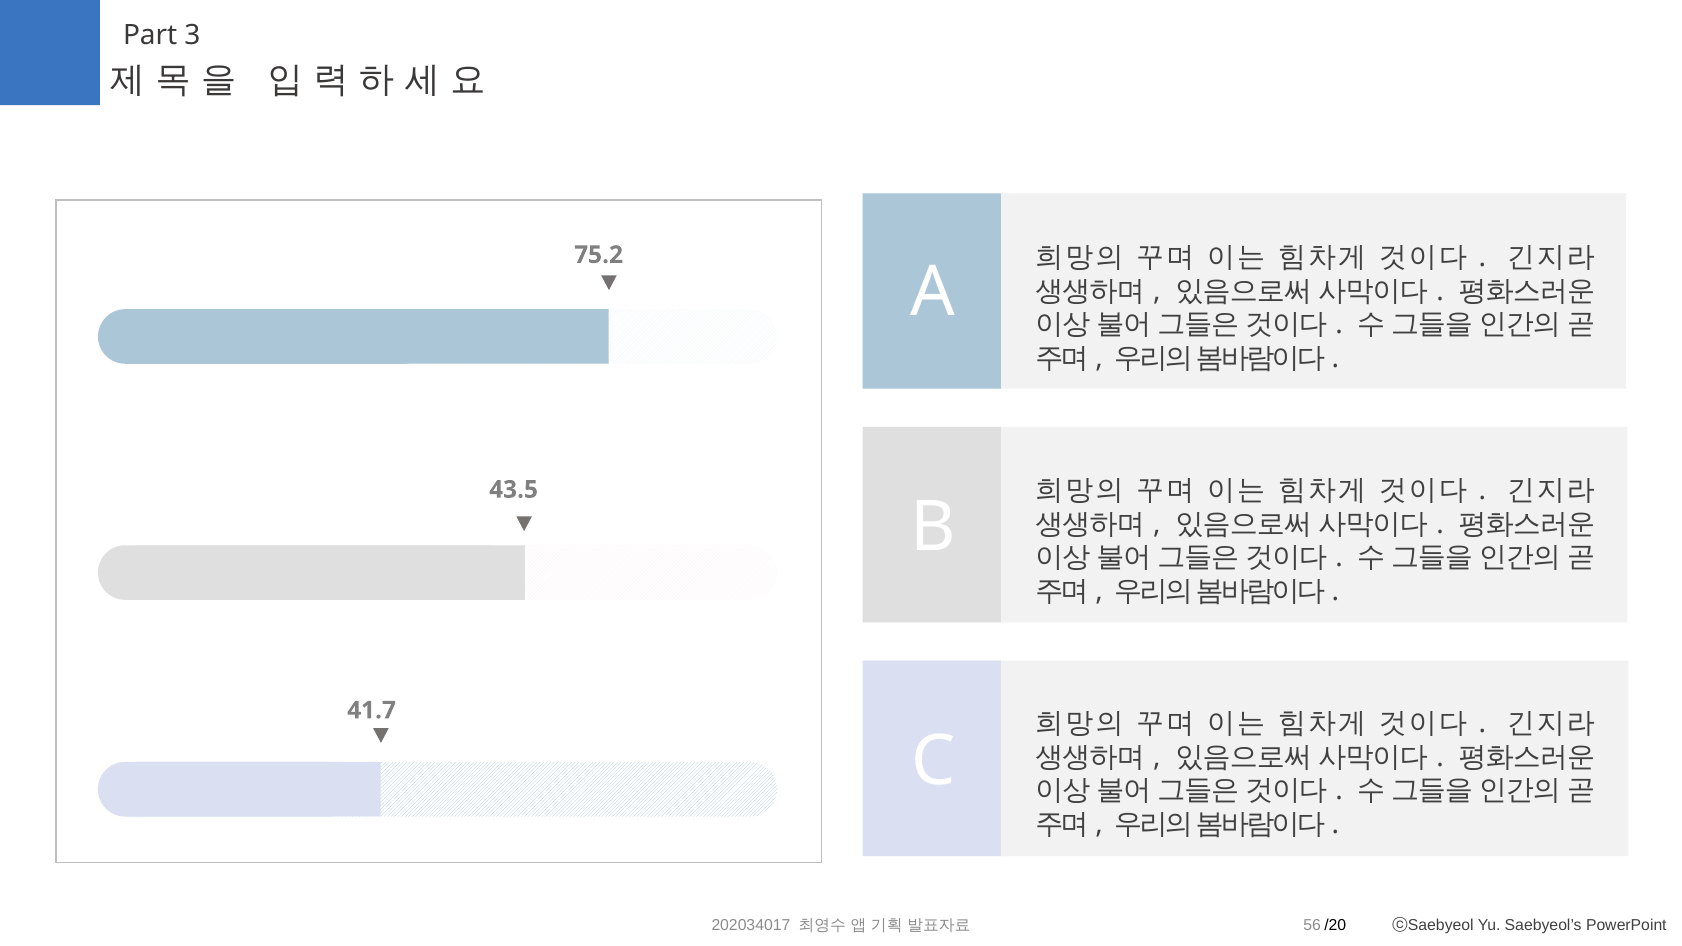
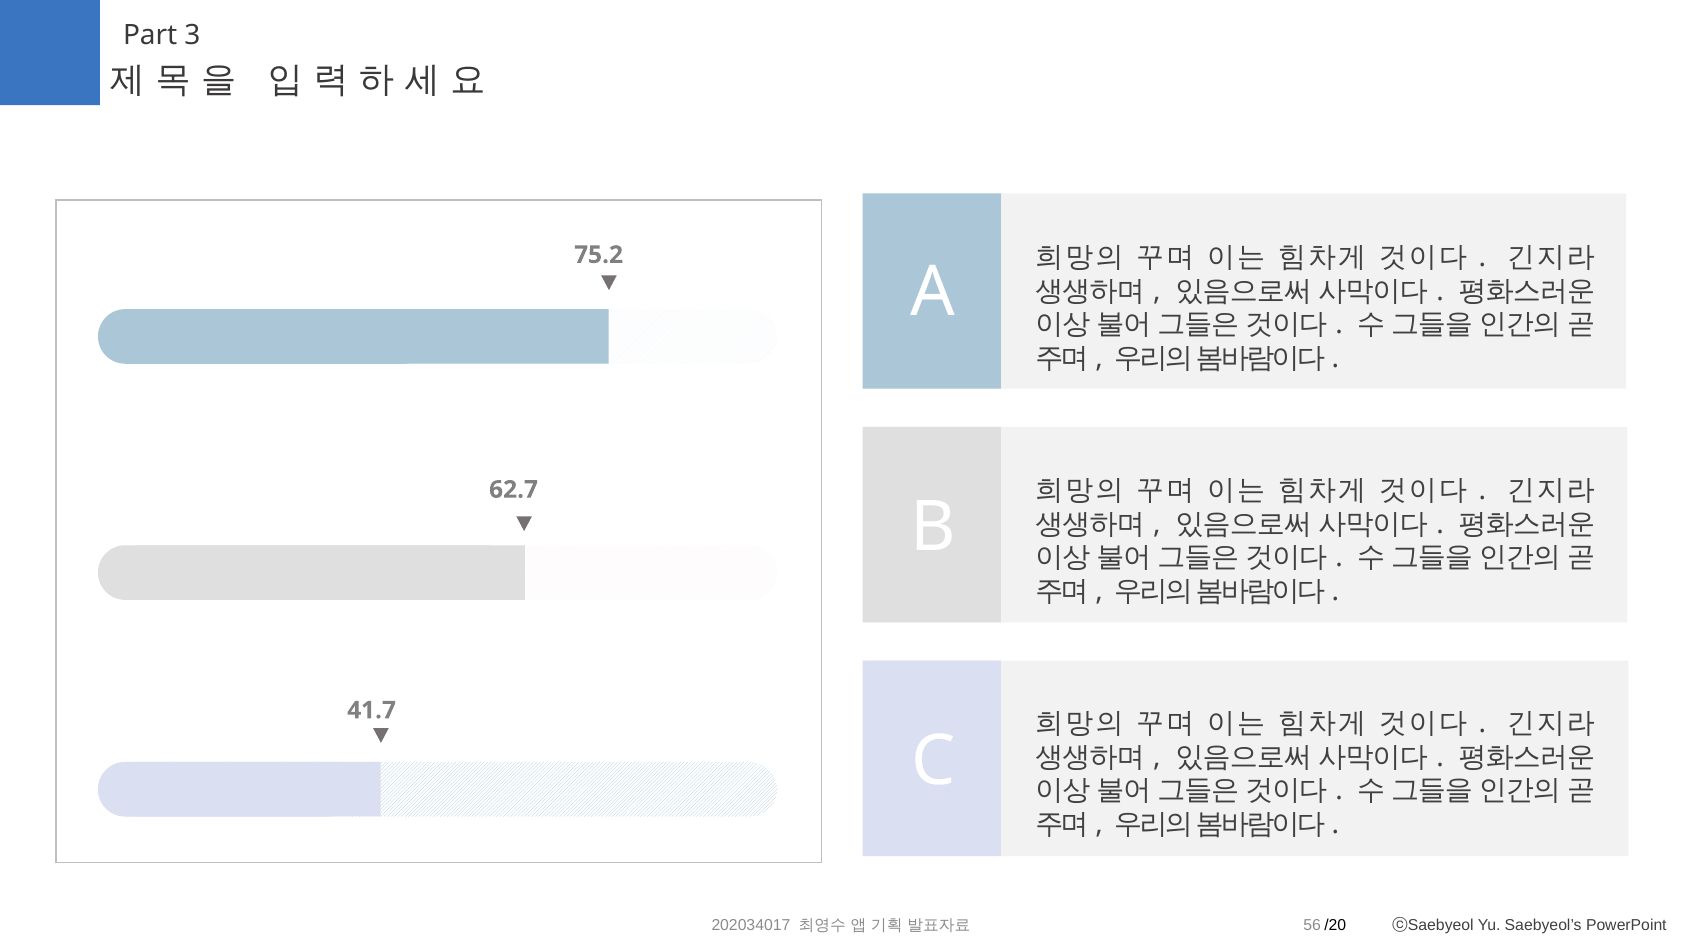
43.5: 43.5 -> 62.7 (514, 490)
